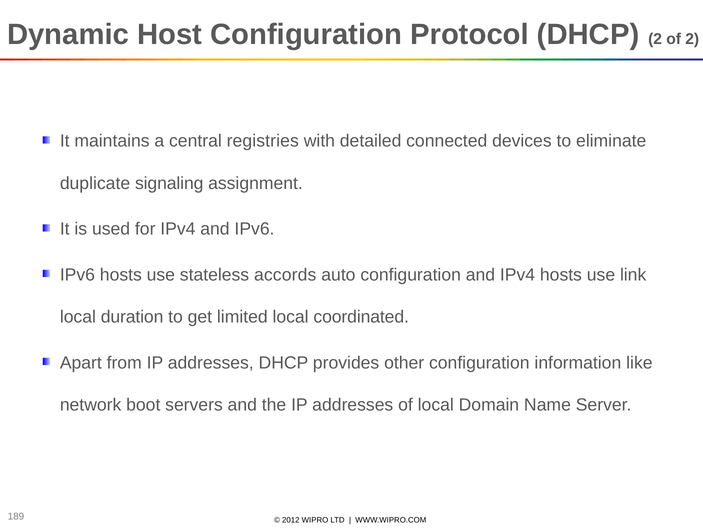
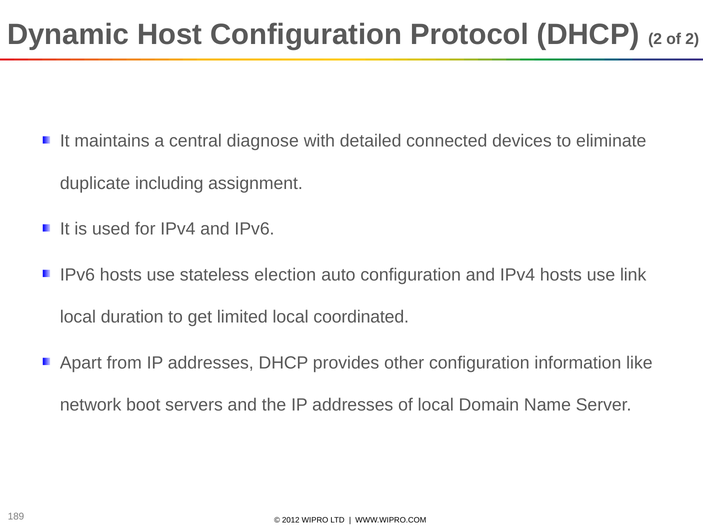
registries: registries -> diagnose (263, 141)
signaling: signaling -> including (169, 183)
accords: accords -> election (285, 274)
